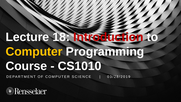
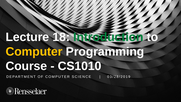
Introduction colour: red -> green (108, 37)
